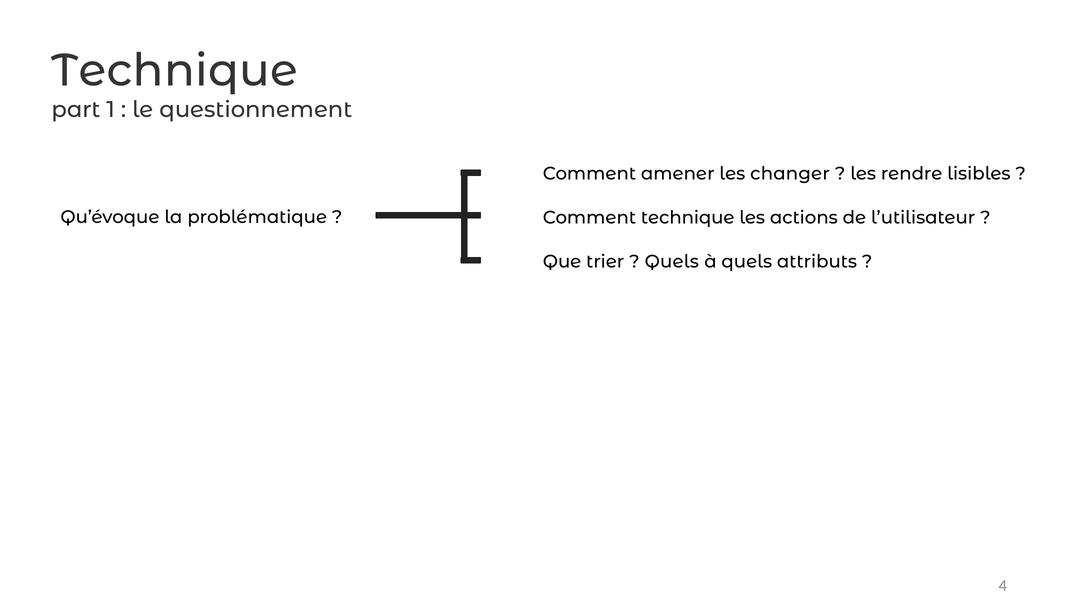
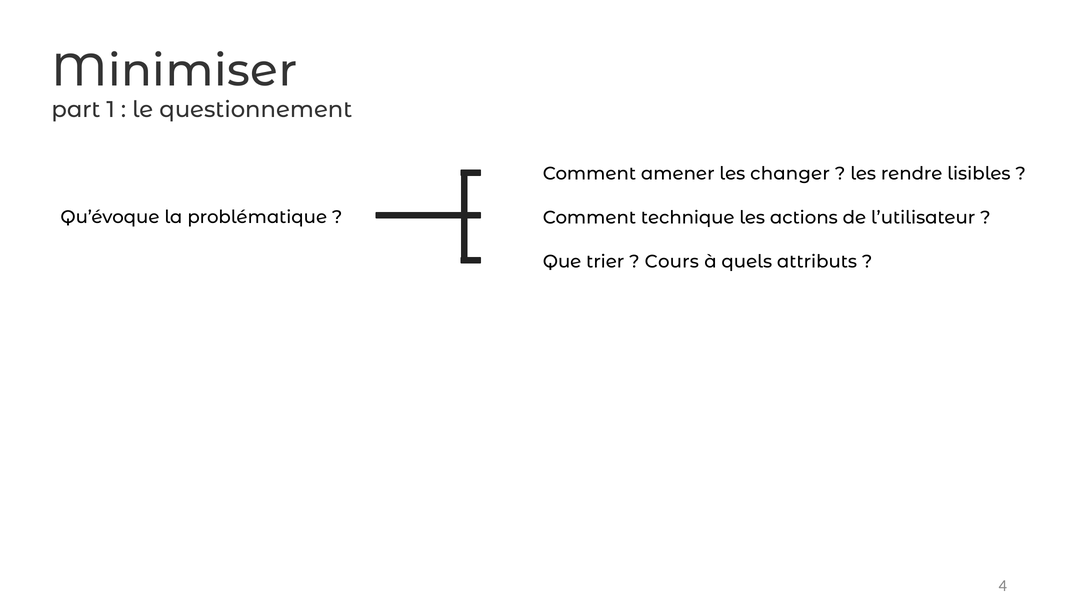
Technique: Technique -> Minimiser (175, 71)
Quels: Quels -> Cours (672, 262)
